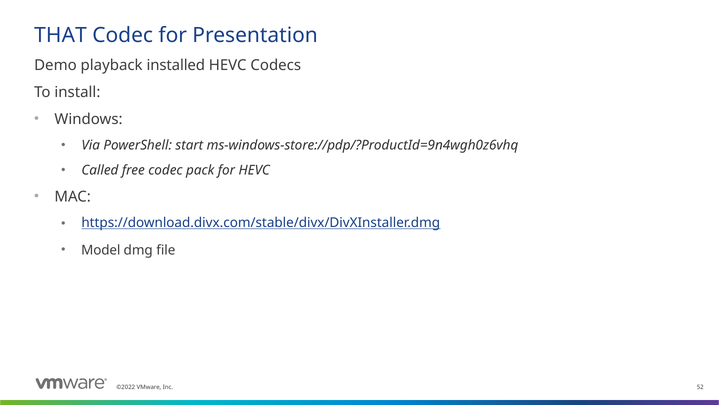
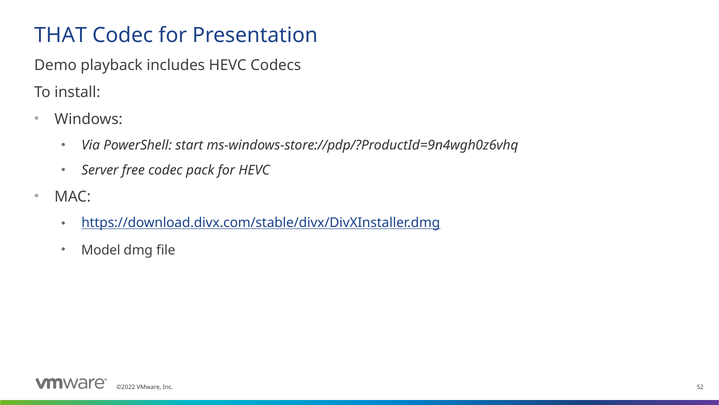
installed: installed -> includes (176, 65)
Called: Called -> Server (100, 170)
